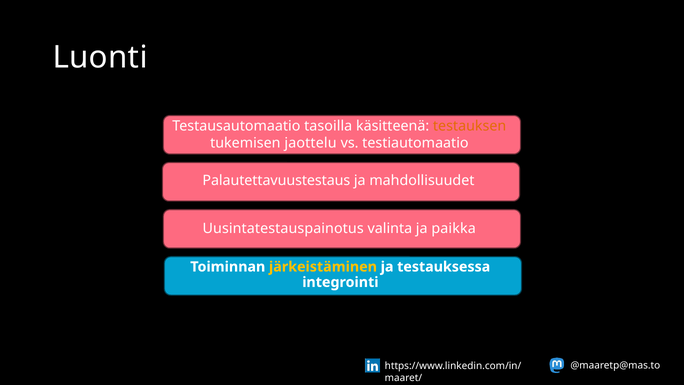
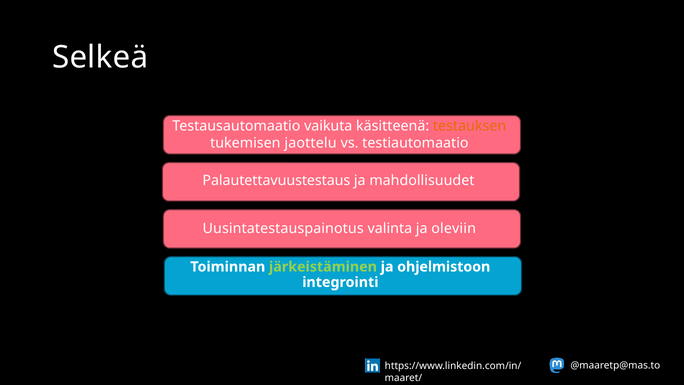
Luonti: Luonti -> Selkeä (100, 57)
tasoilla: tasoilla -> vaikuta (328, 126)
paikka: paikka -> oleviin (454, 228)
järkeistäminen colour: yellow -> light green (323, 267)
testauksessa: testauksessa -> ohjelmistoon (444, 267)
